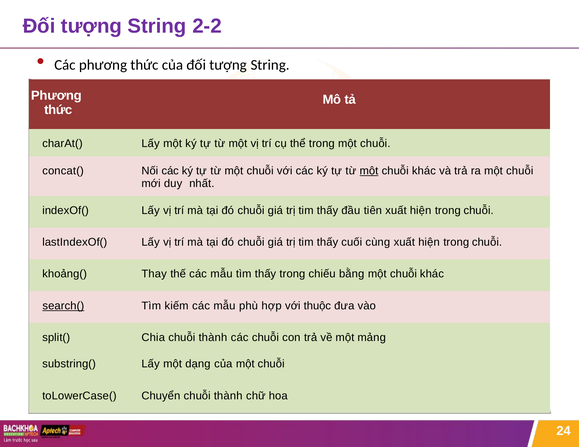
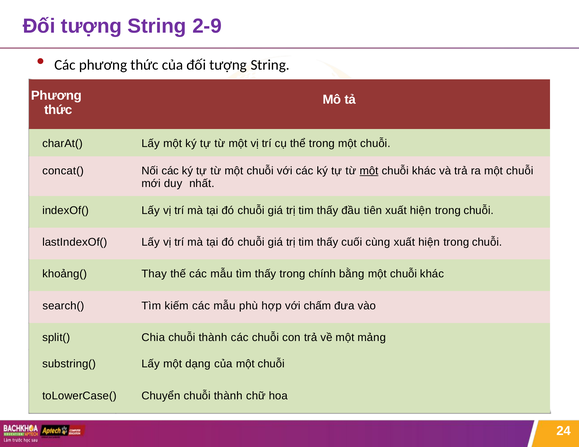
2-2: 2-2 -> 2-9 (207, 26)
chiếu: chiếu -> chính (322, 274)
search( underline: present -> none (63, 306)
thuộc: thuộc -> chấm (317, 306)
